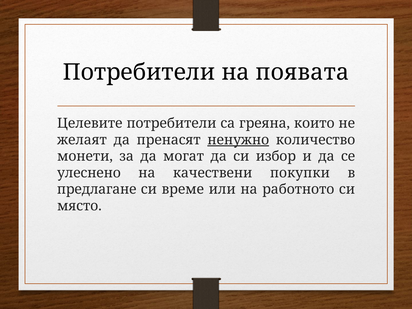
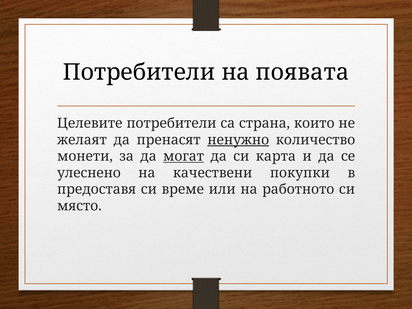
греяна: греяна -> страна (265, 123)
могат underline: none -> present (184, 156)
избор: избор -> карта (276, 156)
предлагане: предлагане -> предоставя (97, 189)
